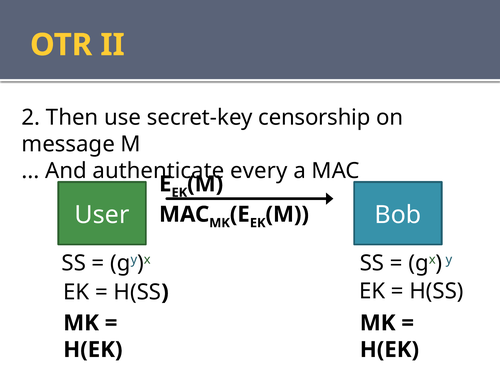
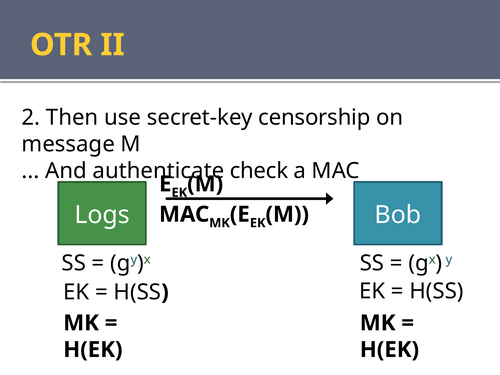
every: every -> check (259, 171)
User: User -> Logs (102, 215)
